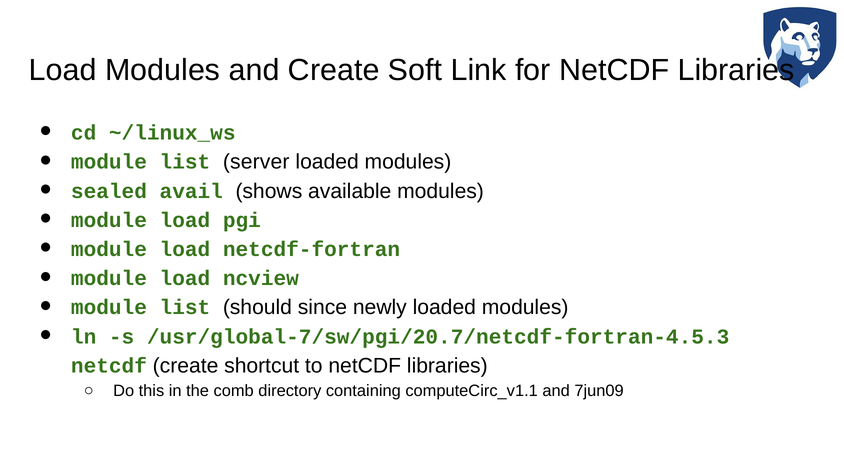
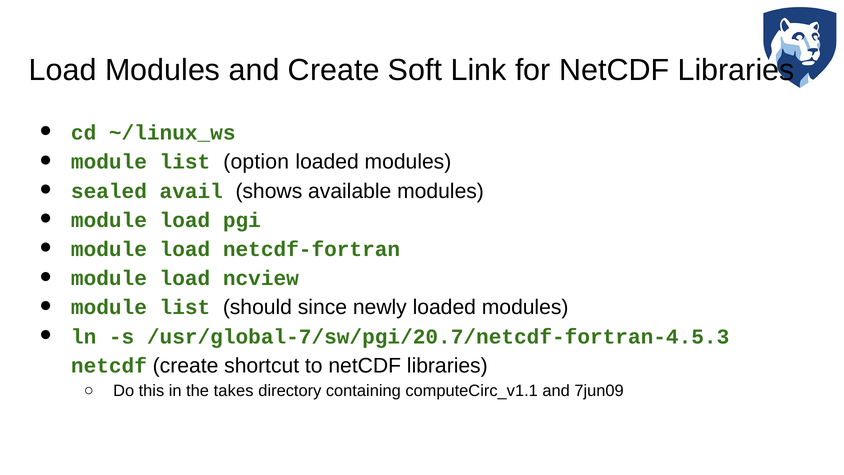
server: server -> option (256, 162)
comb: comb -> takes (234, 391)
